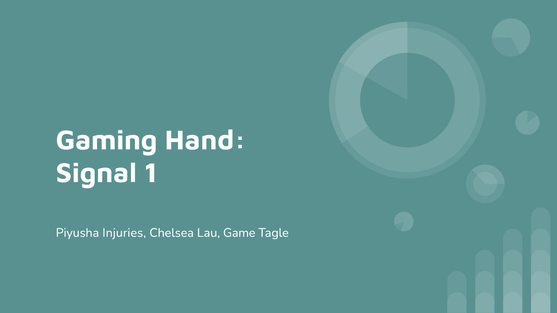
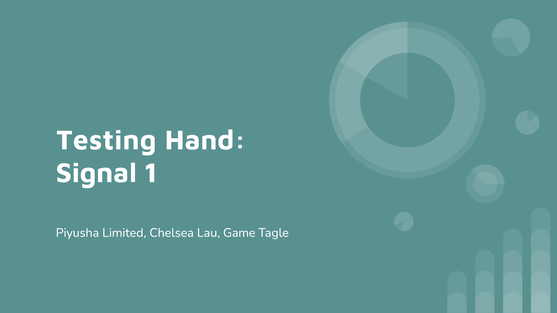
Gaming: Gaming -> Testing (106, 140)
Injuries: Injuries -> Limited (124, 233)
